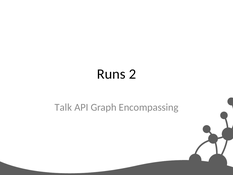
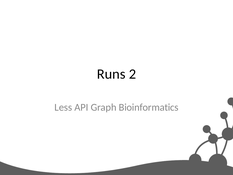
Talk: Talk -> Less (63, 107)
Encompassing: Encompassing -> Bioinformatics (149, 107)
